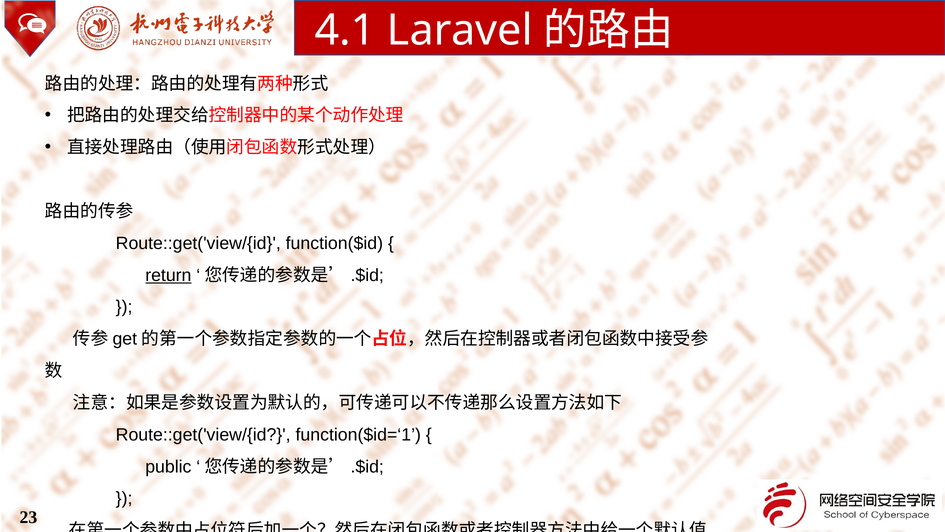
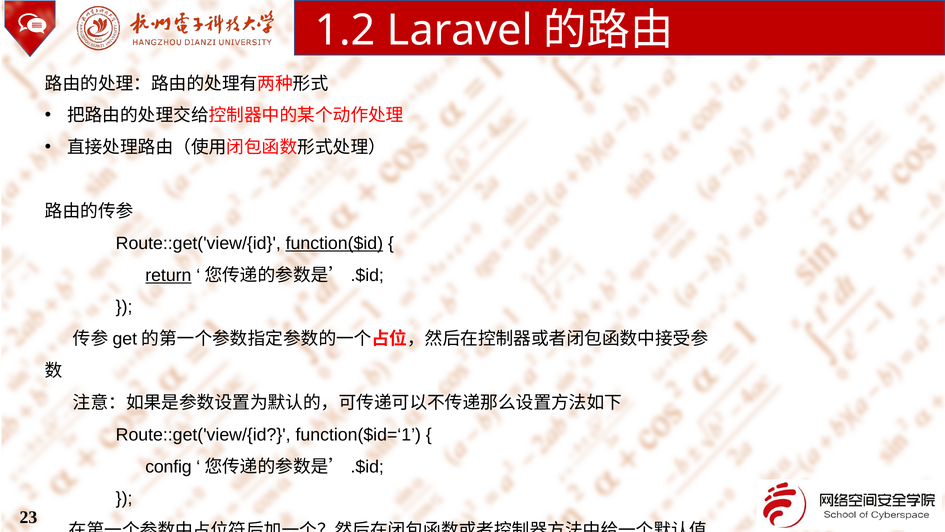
4.1: 4.1 -> 1.2 (345, 31)
function($id underline: none -> present (334, 243)
public: public -> config (168, 466)
